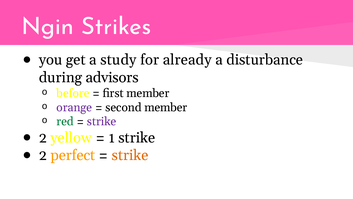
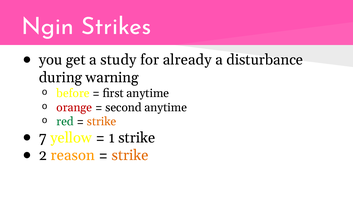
advisors: advisors -> warning (112, 77)
first member: member -> anytime (148, 93)
orange colour: purple -> red (74, 107)
second member: member -> anytime (166, 107)
strike colour: purple -> orange (102, 121)
2: 2 -> 7 (43, 137)
perfect: perfect -> reason (73, 155)
